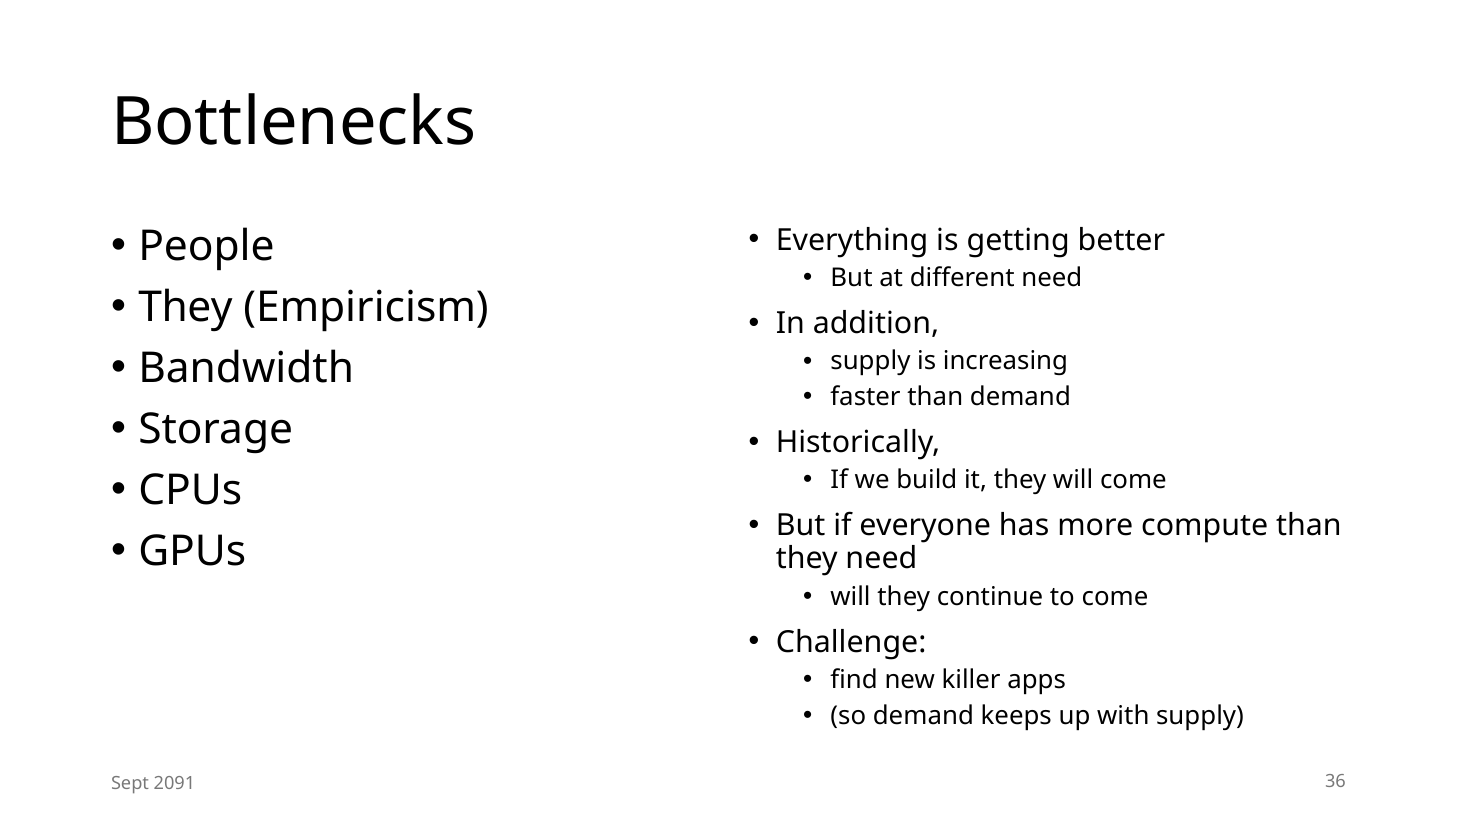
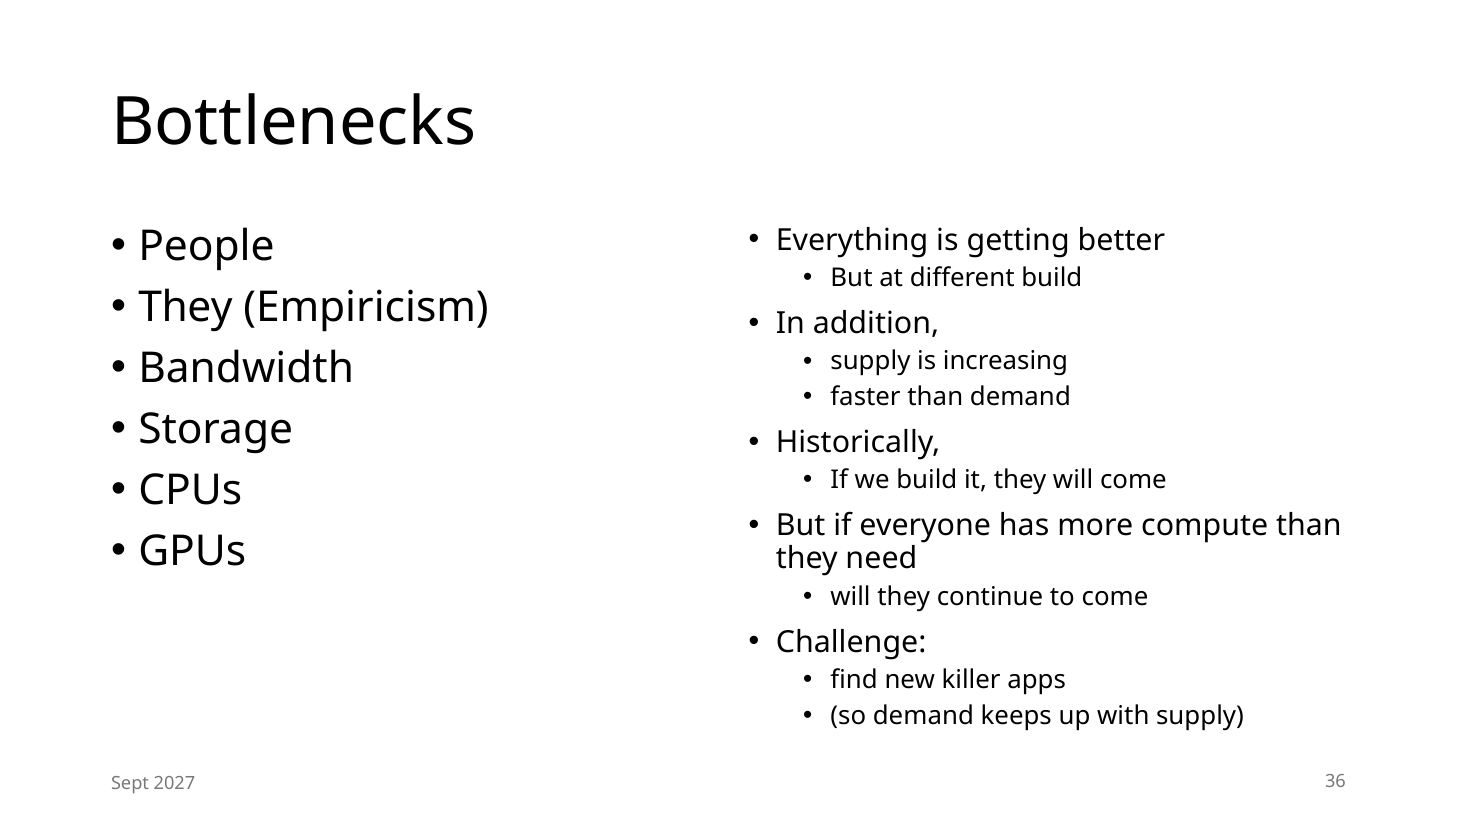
different need: need -> build (1052, 278)
2091: 2091 -> 2027 (174, 783)
